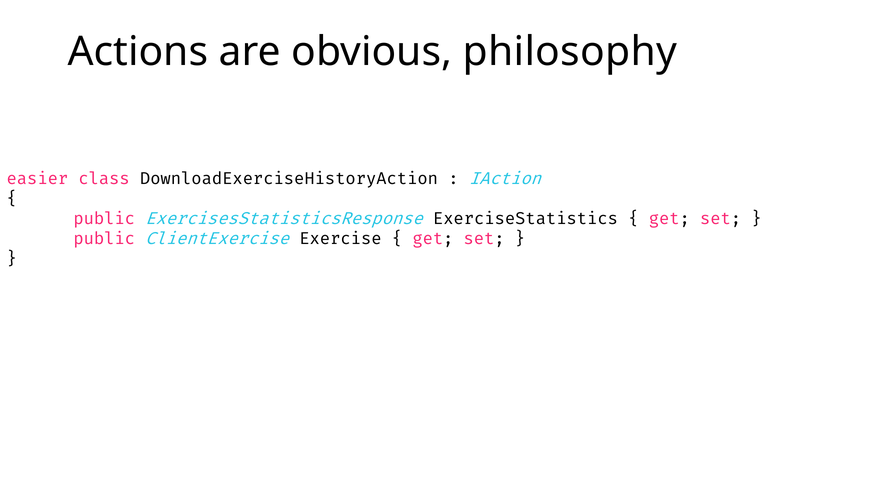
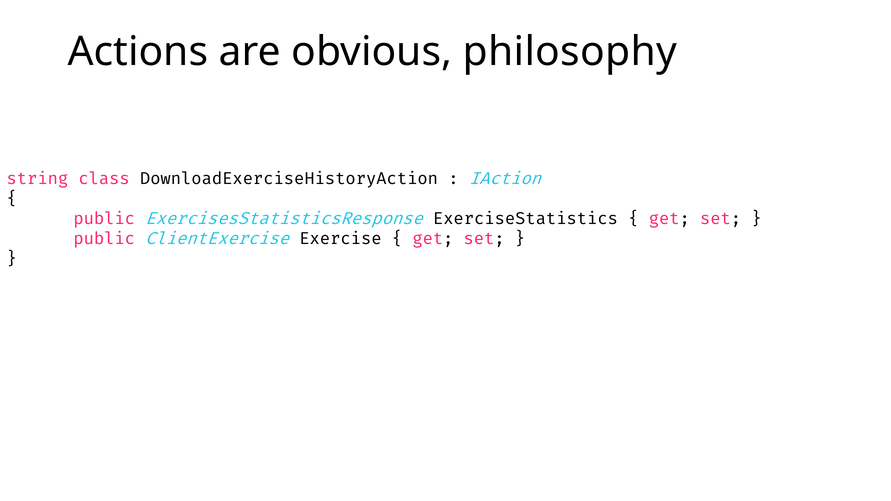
easier: easier -> string (37, 179)
